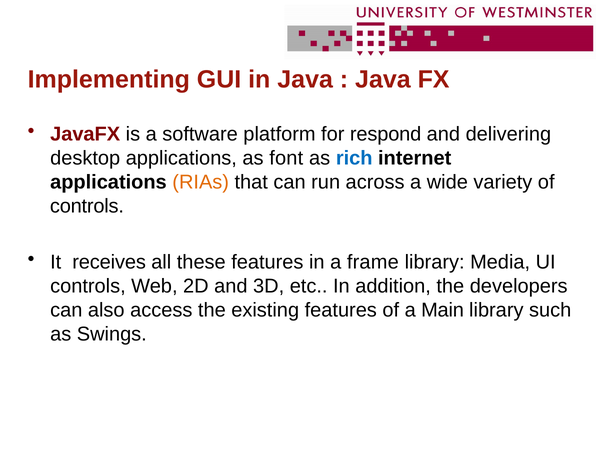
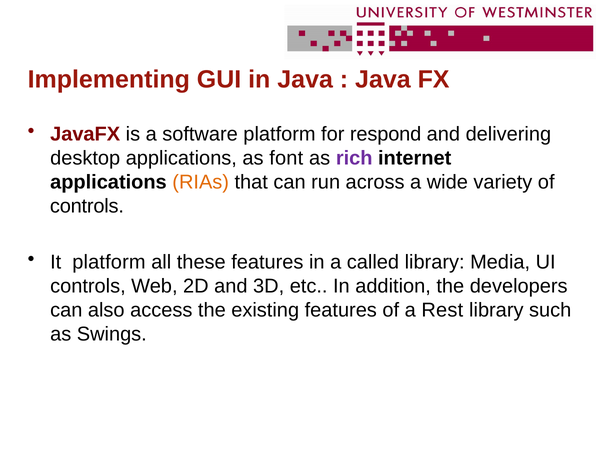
rich colour: blue -> purple (354, 158)
It receives: receives -> platform (109, 262)
frame: frame -> called (373, 262)
Main: Main -> Rest (442, 310)
